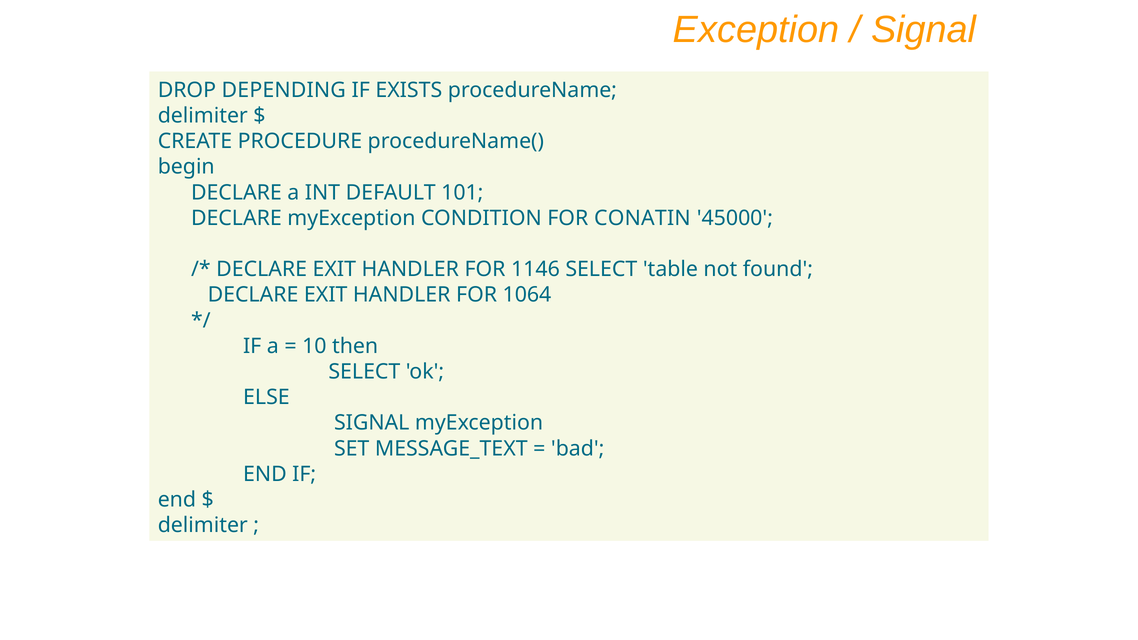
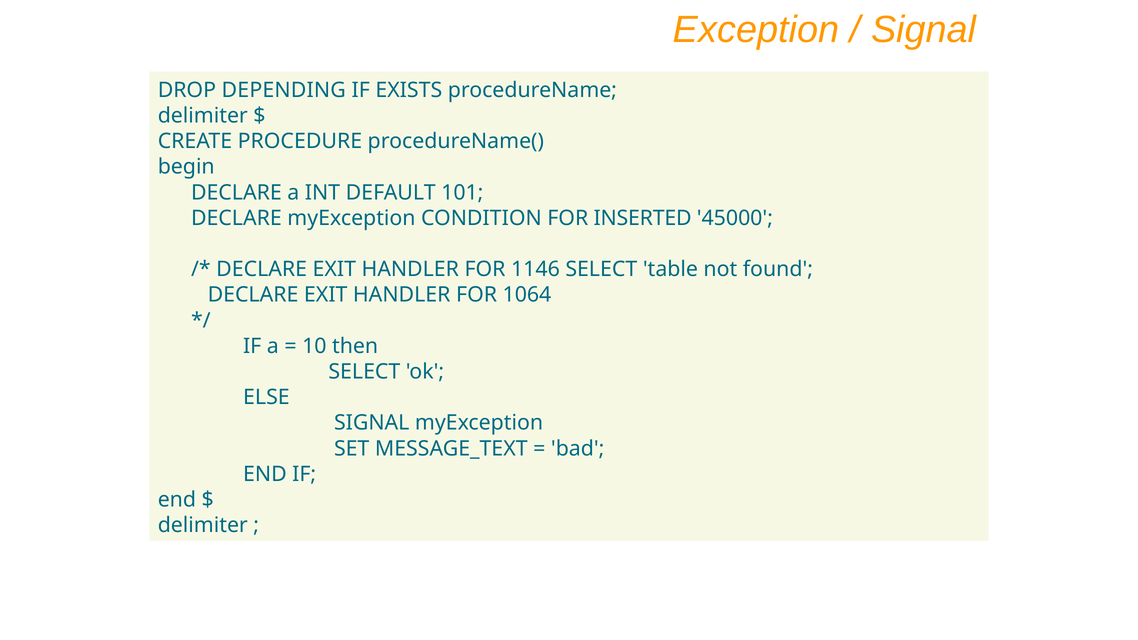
CONATIN: CONATIN -> INSERTED (643, 218)
